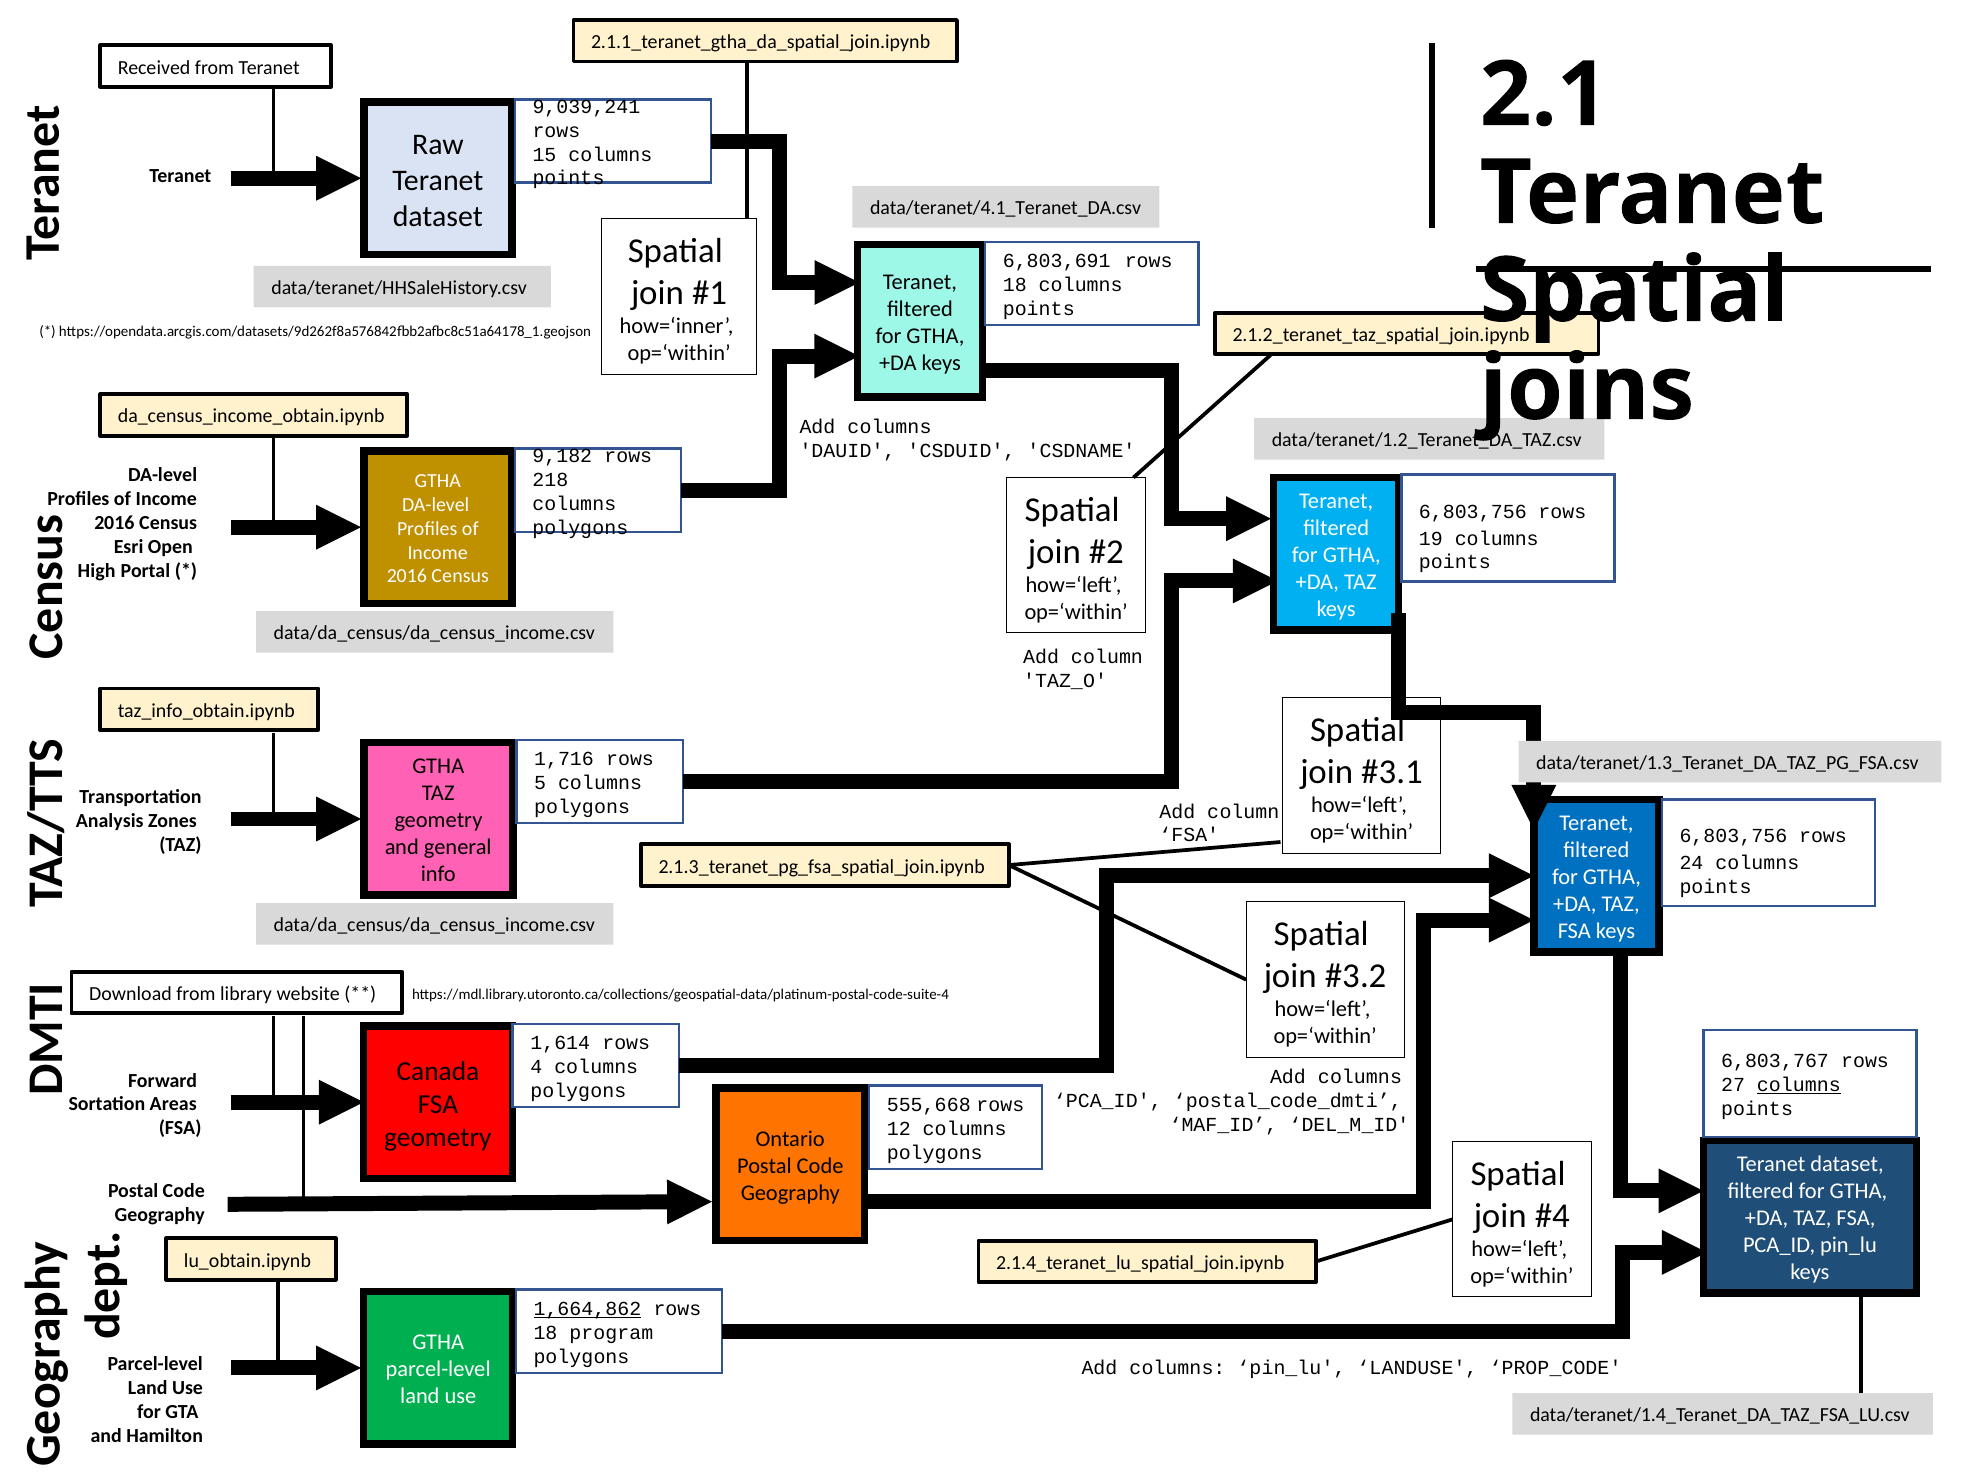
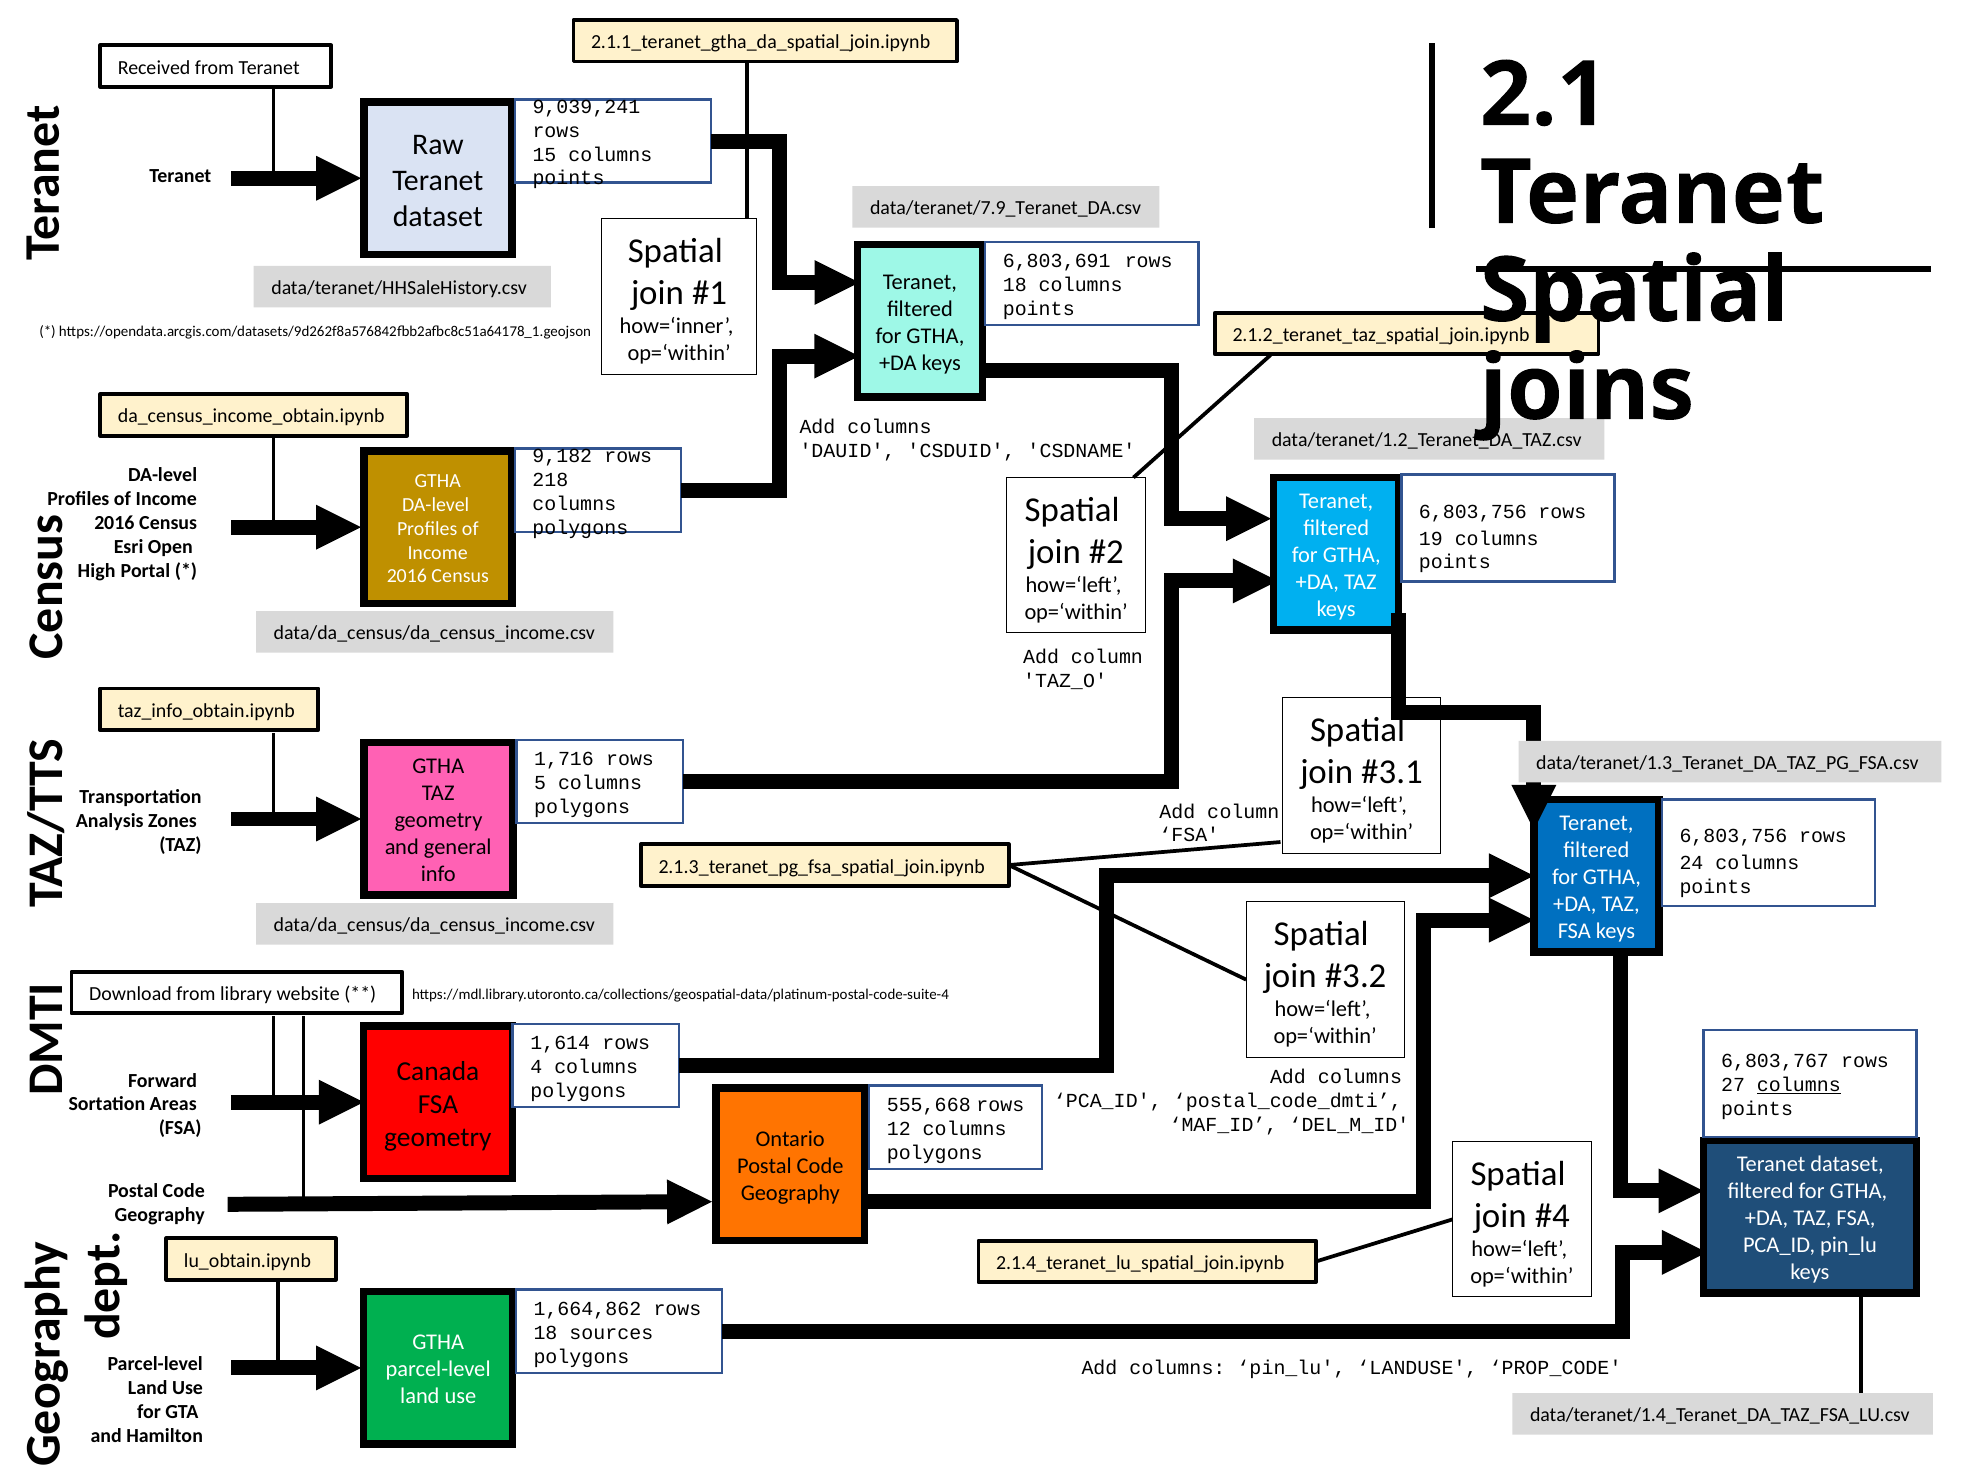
data/teranet/4.1_Teranet_DA.csv: data/teranet/4.1_Teranet_DA.csv -> data/teranet/7.9_Teranet_DA.csv (1006, 208)
1,664,862 underline: present -> none (587, 1308)
program: program -> sources (611, 1332)
